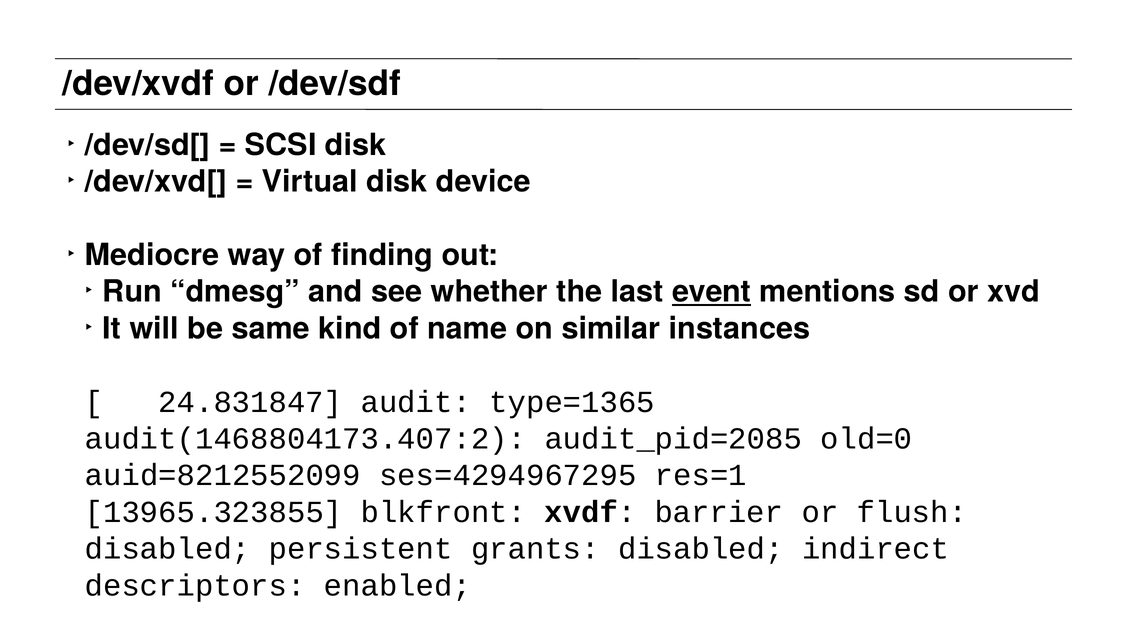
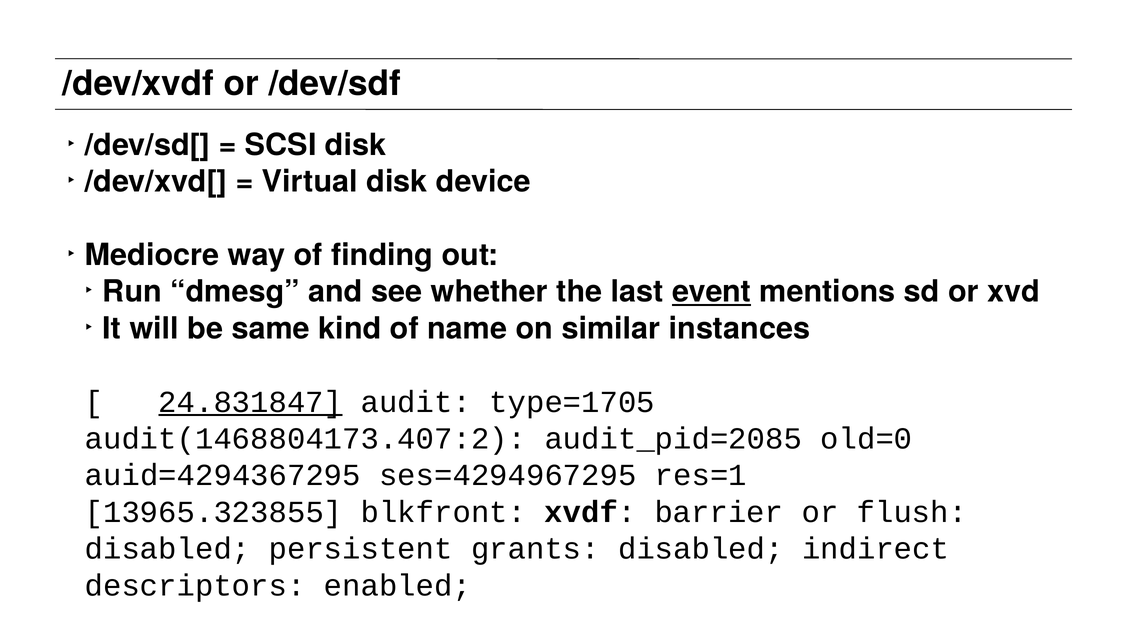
24.831847 underline: none -> present (250, 402)
type=1365: type=1365 -> type=1705 (572, 402)
auid=8212552099: auid=8212552099 -> auid=4294367295 (223, 475)
